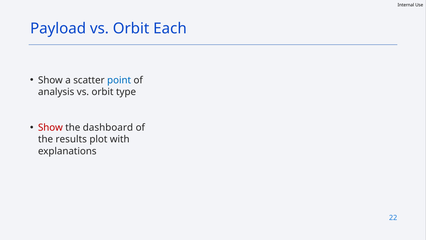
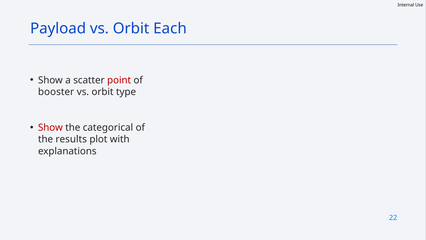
point colour: blue -> red (119, 80)
analysis: analysis -> booster (56, 92)
dashboard: dashboard -> categorical (108, 128)
